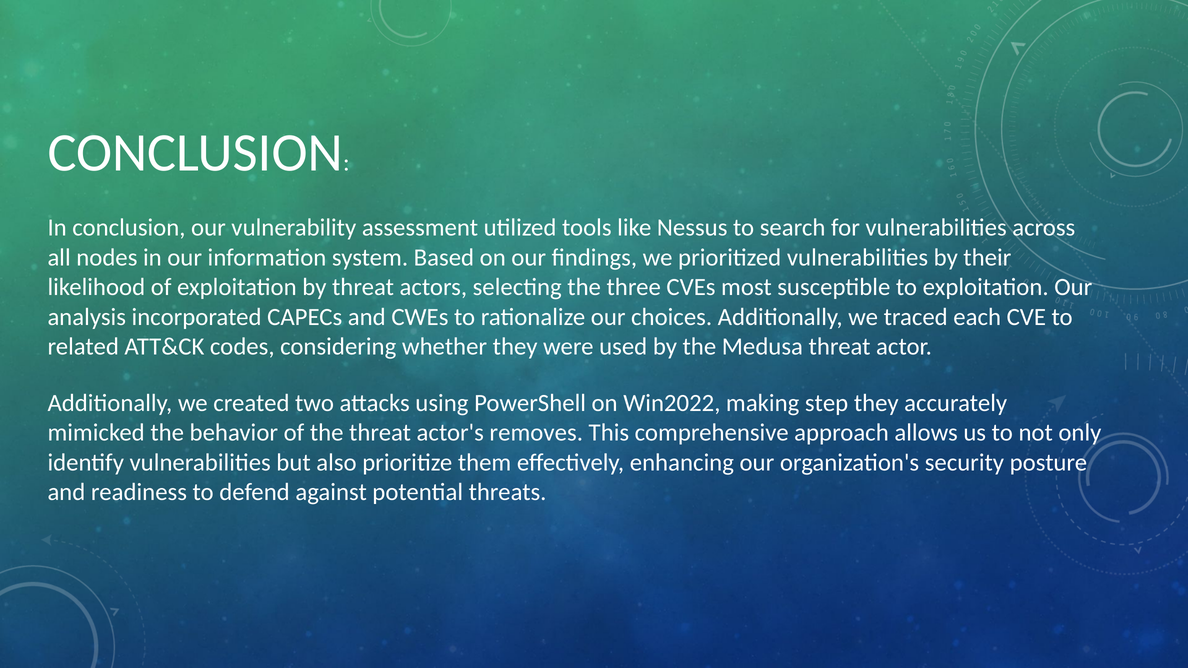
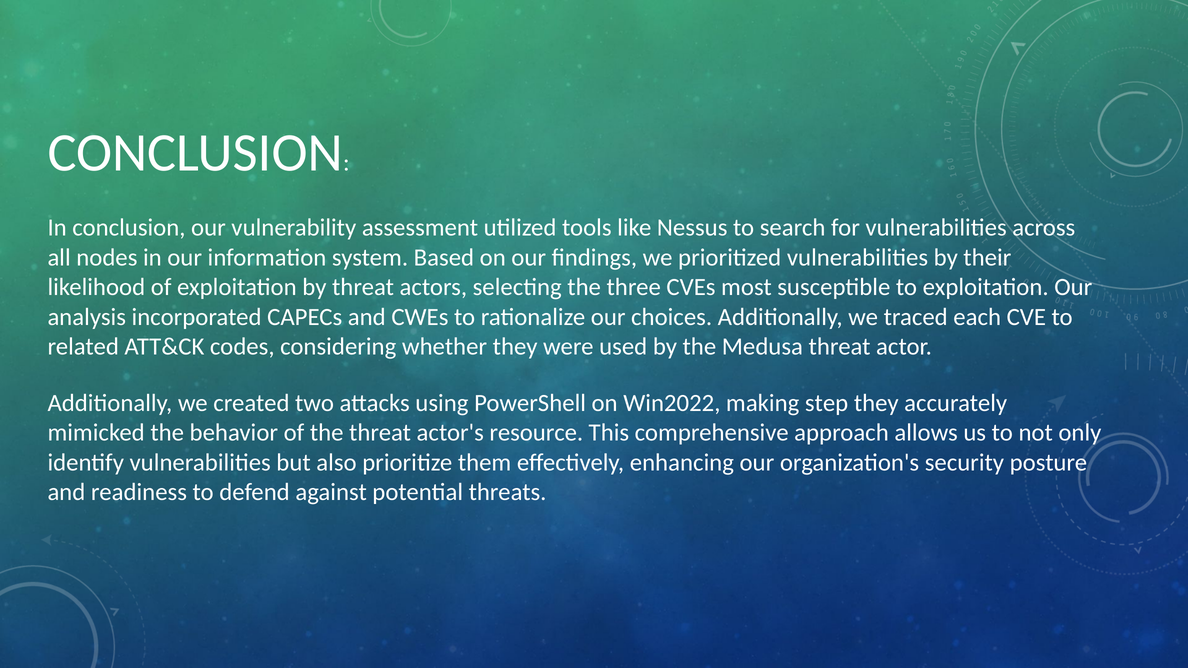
removes: removes -> resource (536, 433)
